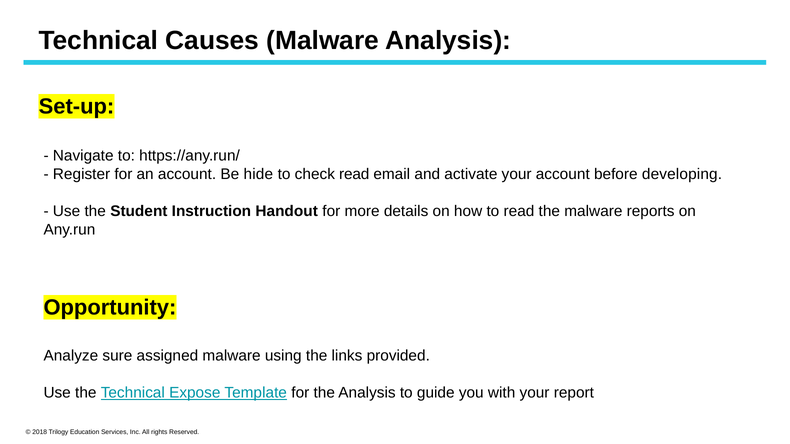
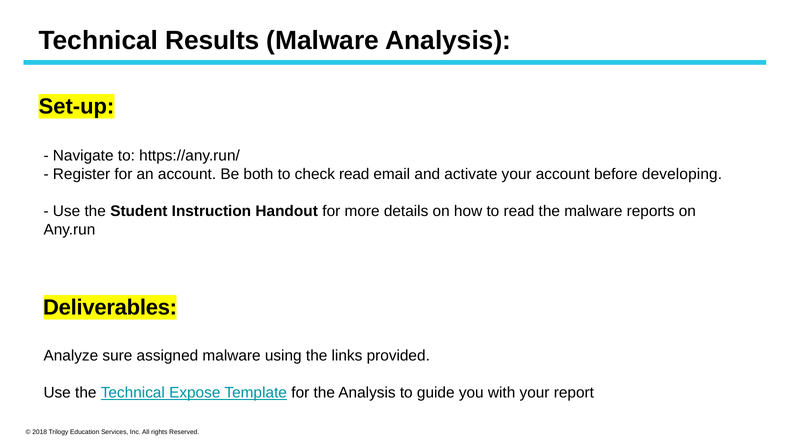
Causes: Causes -> Results (212, 41)
hide: hide -> both (258, 174)
Opportunity: Opportunity -> Deliverables (110, 308)
